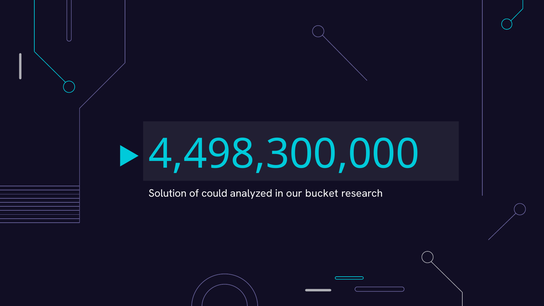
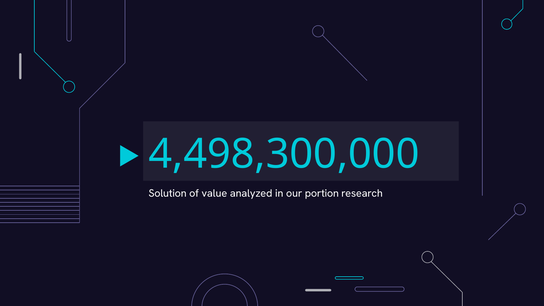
could: could -> value (214, 193)
bucket: bucket -> portion (322, 193)
